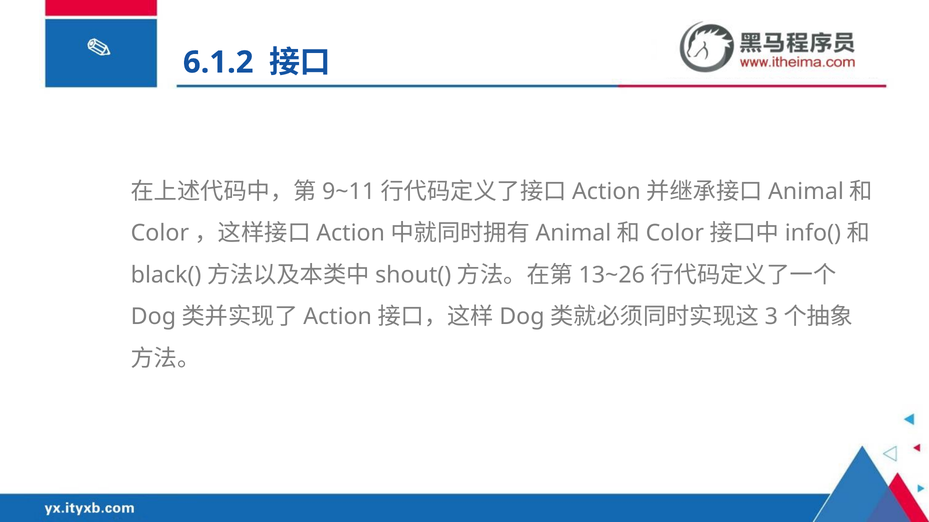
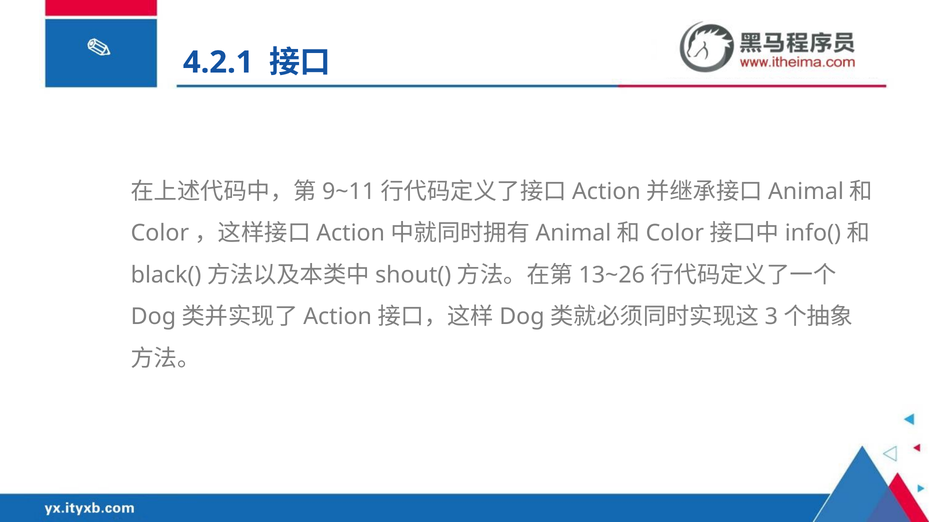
6.1.2: 6.1.2 -> 4.2.1 (218, 62)
